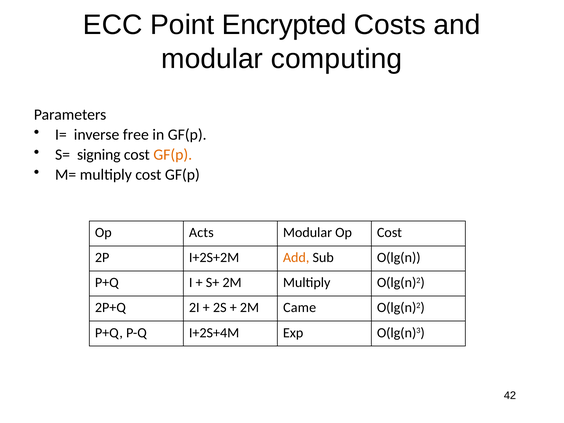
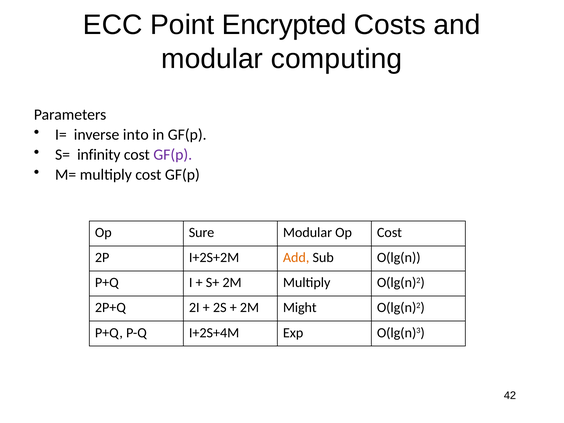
free: free -> into (136, 135)
signing: signing -> infinity (99, 155)
GF(p colour: orange -> purple (173, 155)
Acts: Acts -> Sure (202, 232)
Came: Came -> Might (300, 308)
